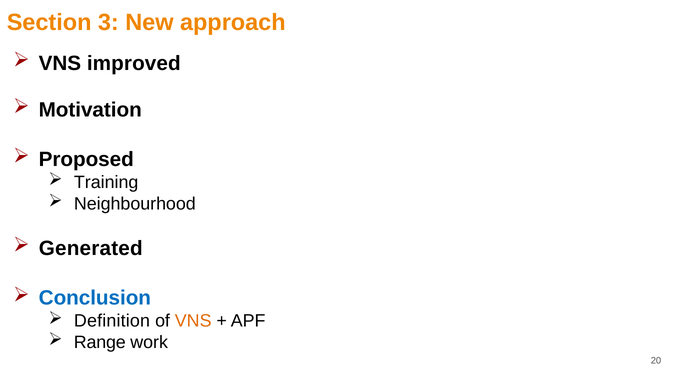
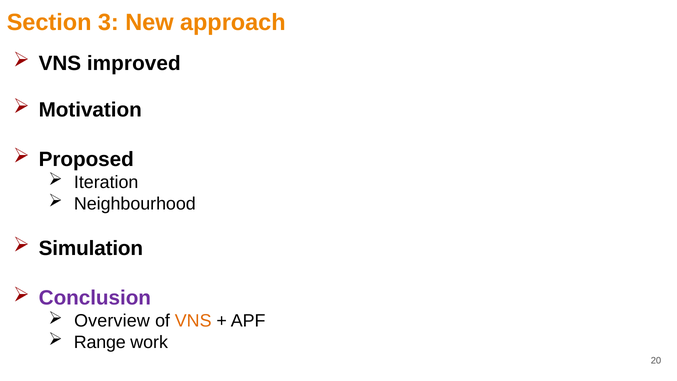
Training: Training -> Iteration (106, 182)
Generated: Generated -> Simulation (91, 248)
Conclusion colour: blue -> purple (95, 298)
Definition: Definition -> Overview (112, 321)
